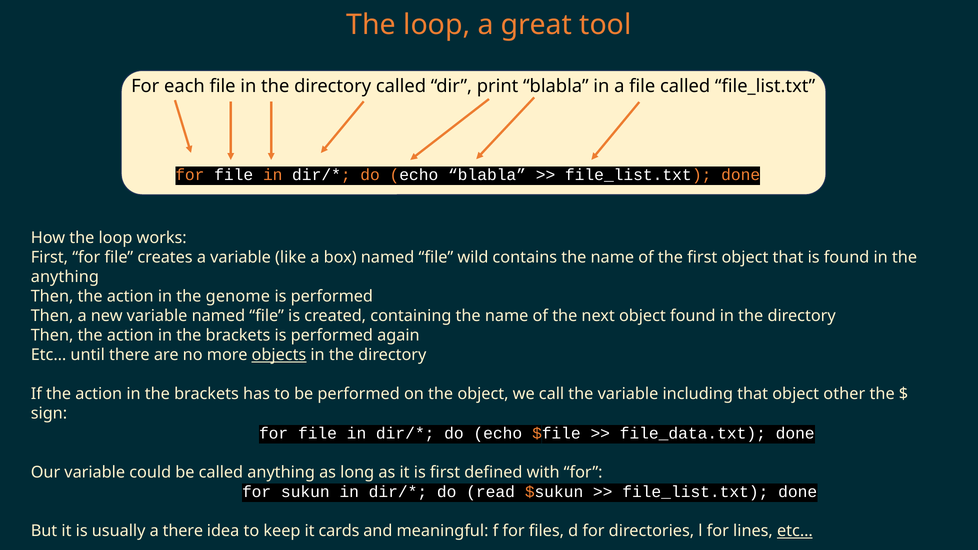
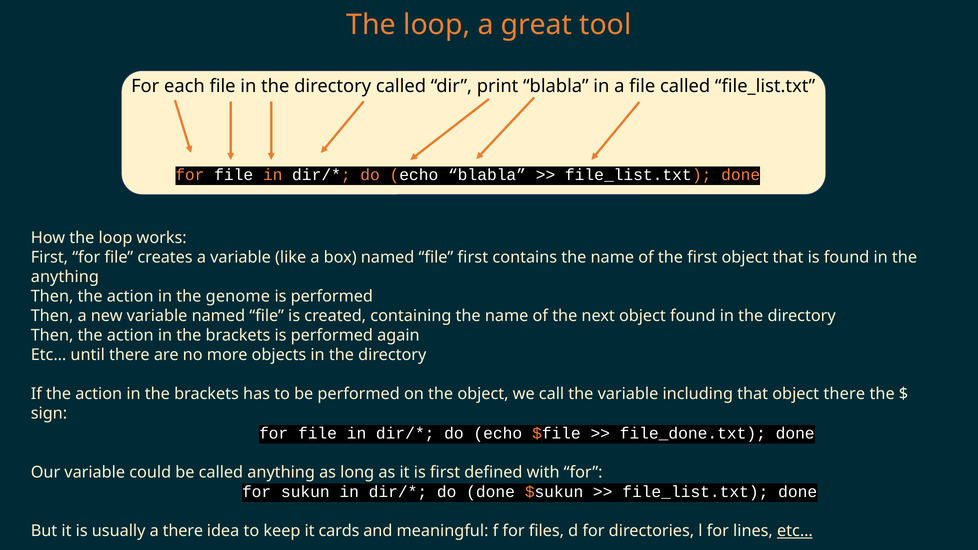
file wild: wild -> first (473, 257)
objects underline: present -> none (279, 355)
object other: other -> there (844, 394)
file_data.txt: file_data.txt -> file_done.txt (693, 433)
do read: read -> done (491, 492)
